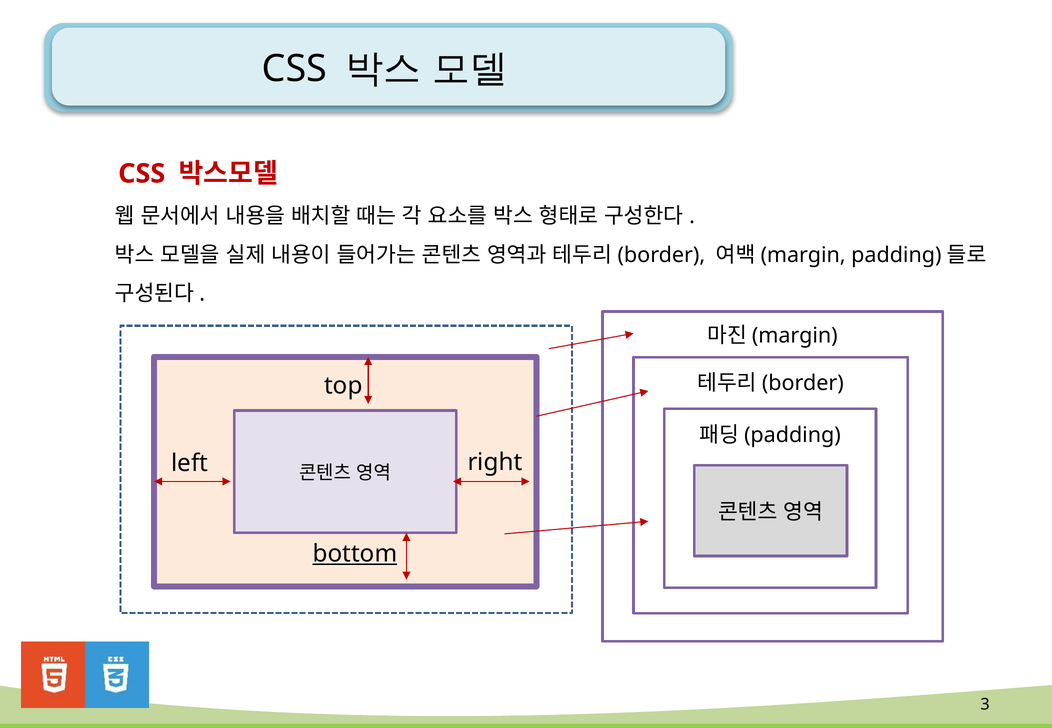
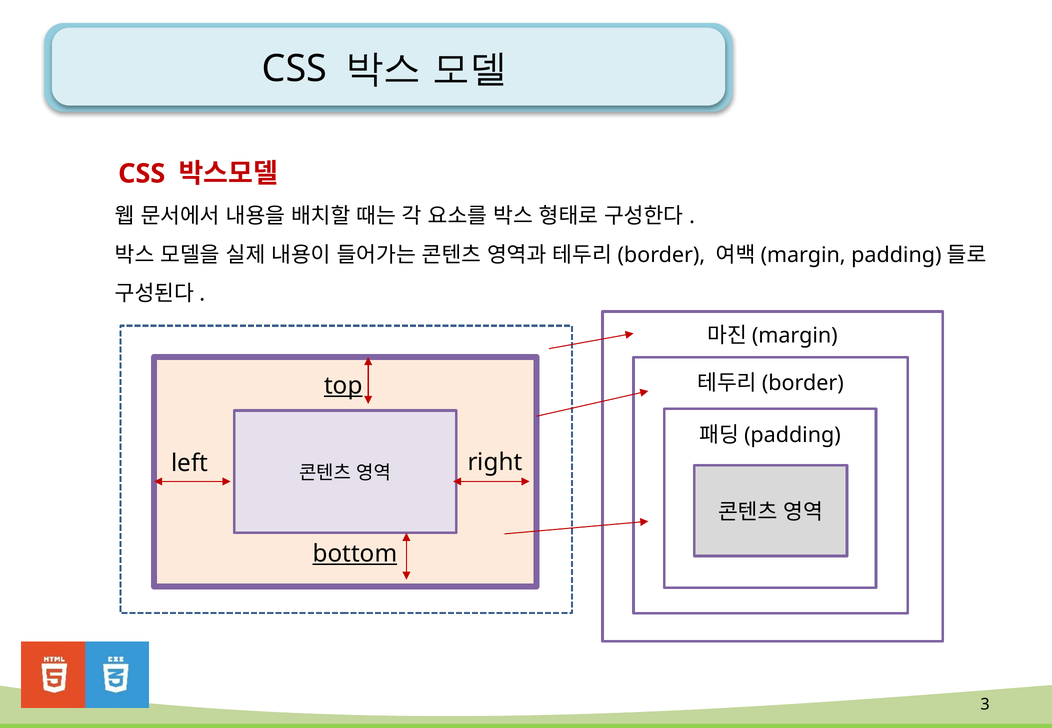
top underline: none -> present (343, 386)
